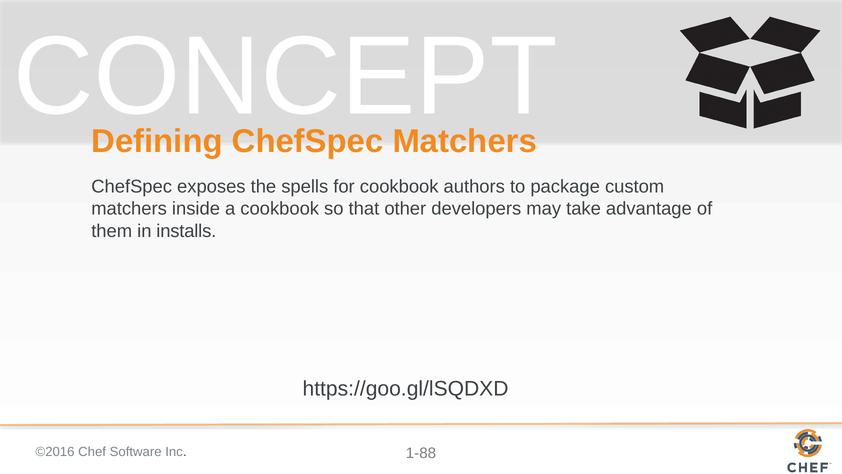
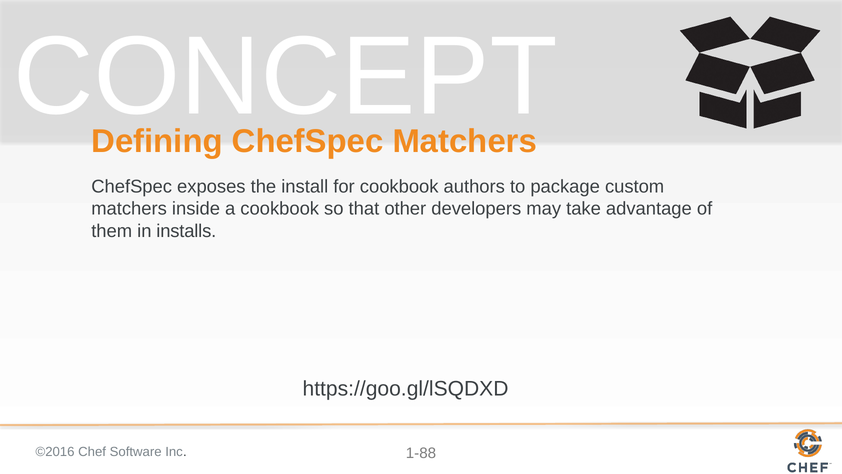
spells: spells -> install (305, 187)
